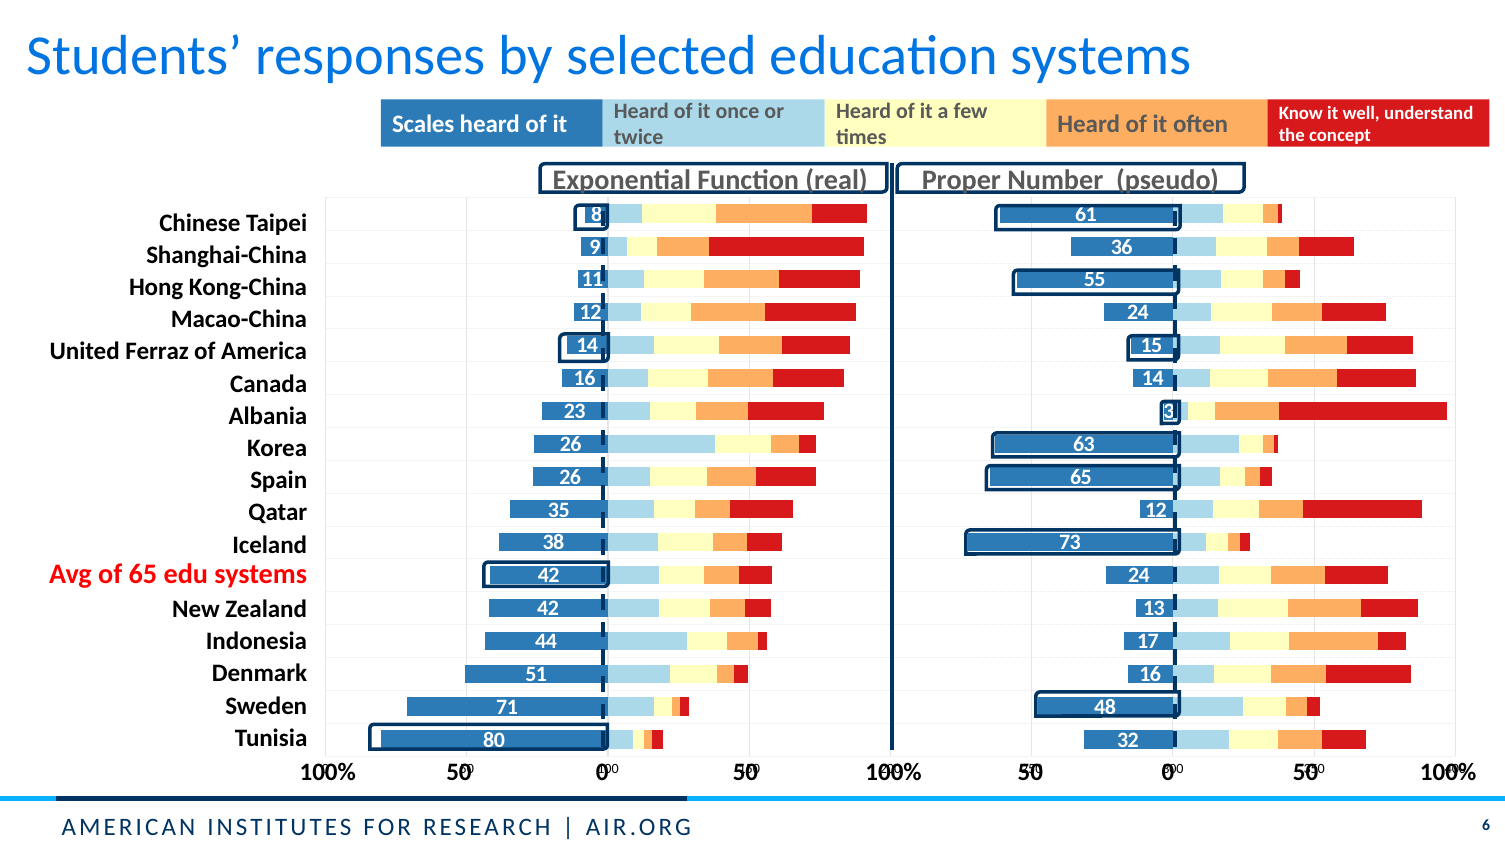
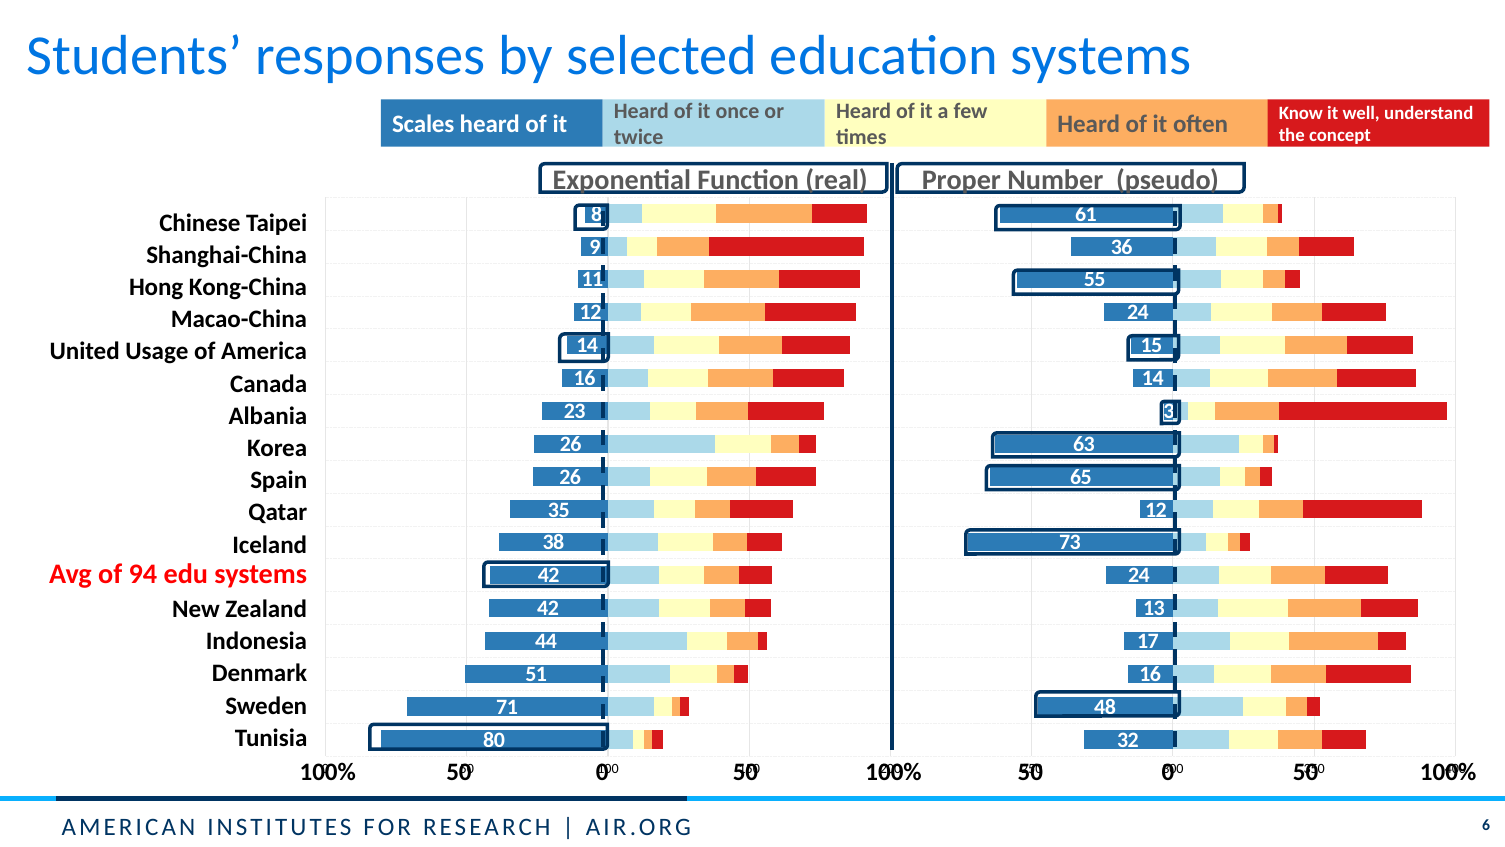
Ferraz: Ferraz -> Usage (157, 351)
of 65: 65 -> 94 (143, 574)
